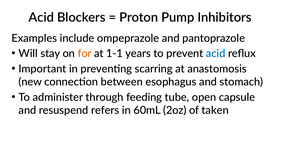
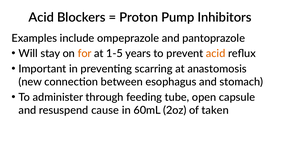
1-1: 1-1 -> 1-5 (115, 54)
acid colour: blue -> orange (216, 54)
refers: refers -> cause (105, 110)
